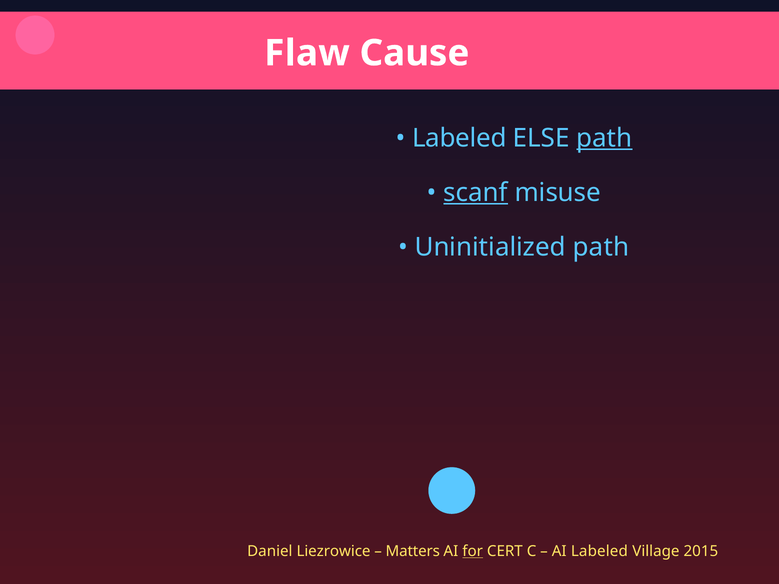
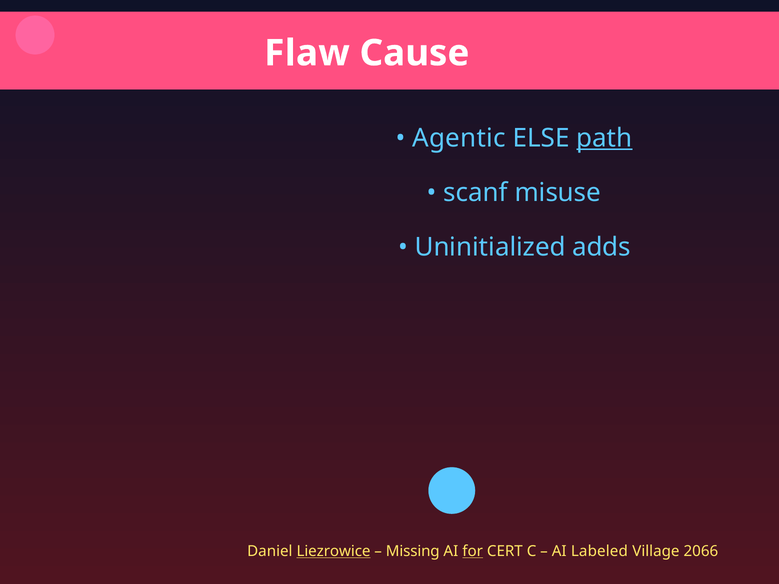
Labeled: Labeled -> Agentic (459, 138)
scanf underline: present -> none (476, 193)
Uninitialized path: path -> adds (601, 247)
Liezrowice underline: none -> present (334, 551)
Matters: Matters -> Missing (413, 551)
2015: 2015 -> 2066 (701, 551)
